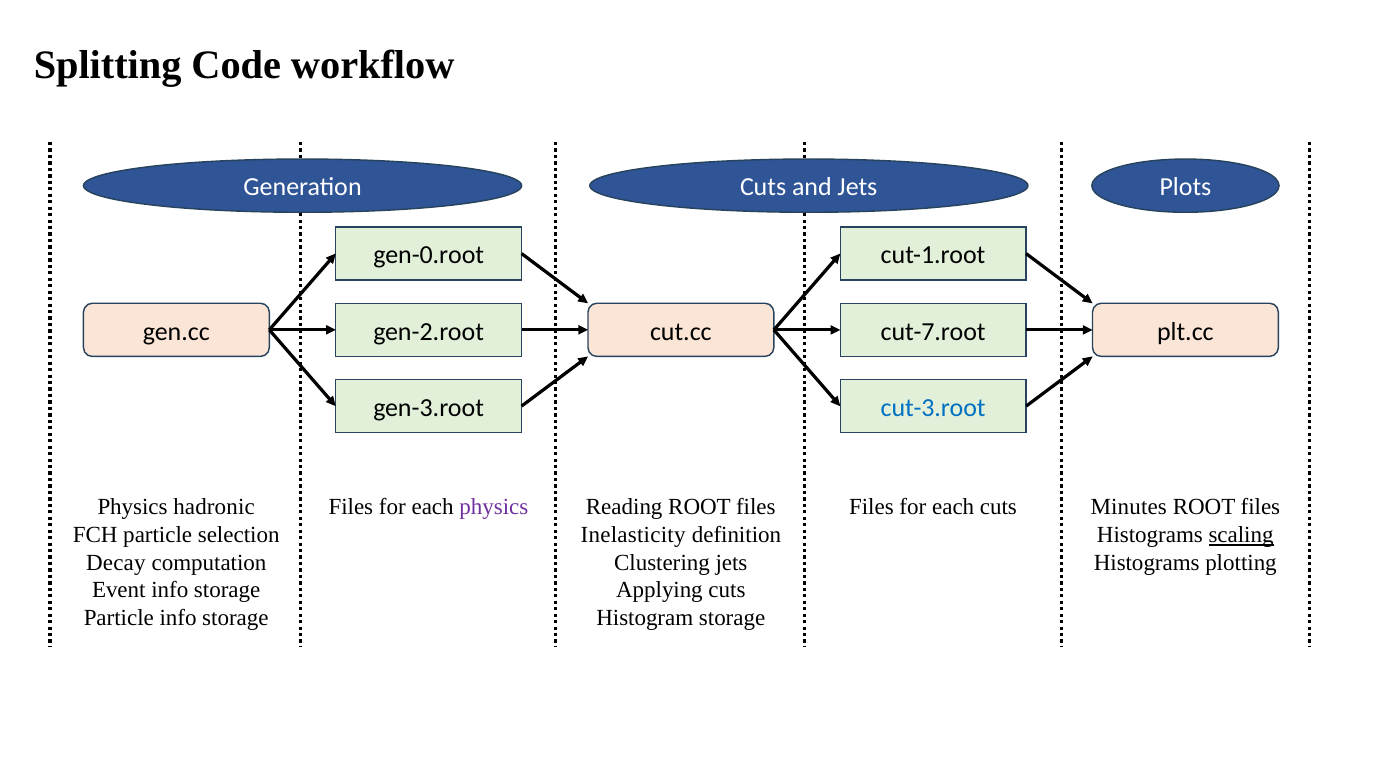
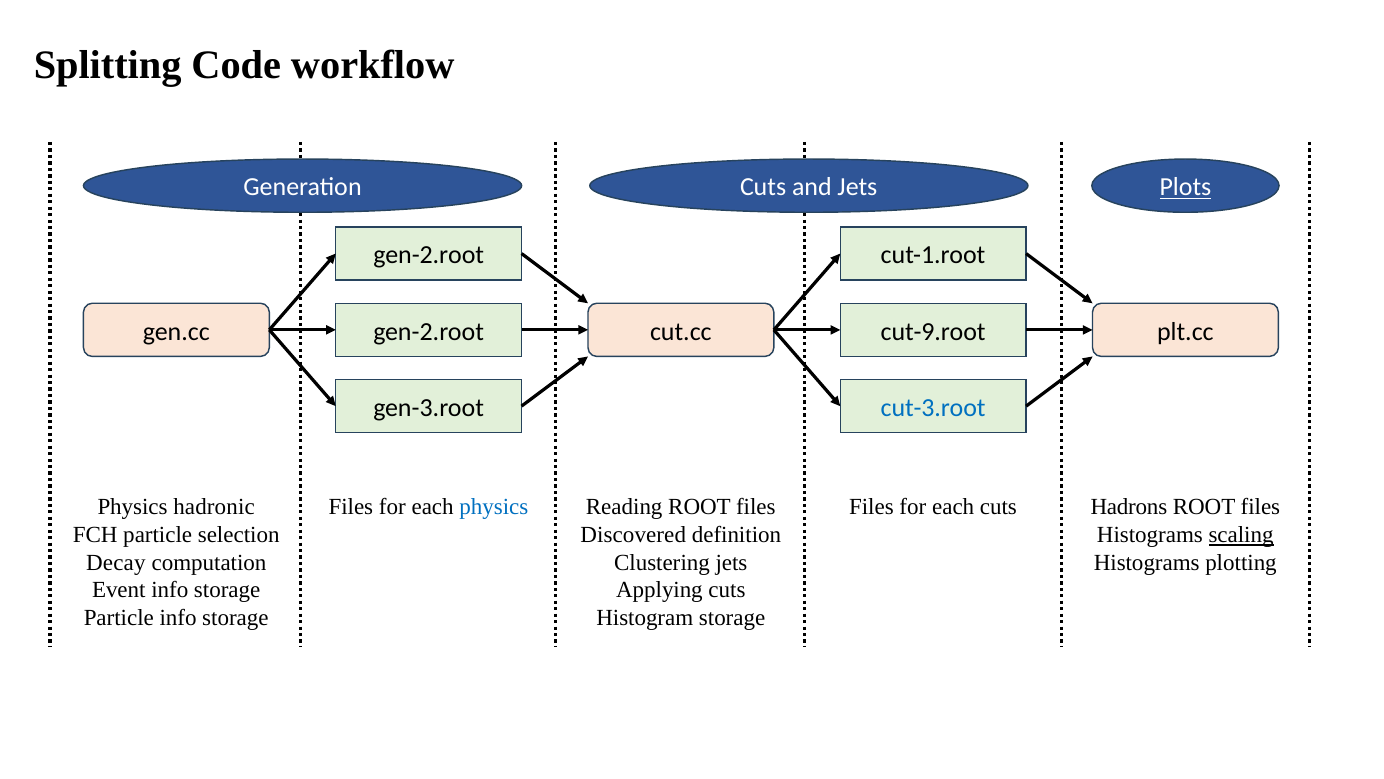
Plots underline: none -> present (1185, 187)
gen-0.root: gen-0.root -> gen-2.root (429, 255)
cut-7.root: cut-7.root -> cut-9.root (933, 331)
physics colour: purple -> blue (494, 507)
Minutes: Minutes -> Hadrons (1129, 507)
Inelasticity: Inelasticity -> Discovered (633, 535)
